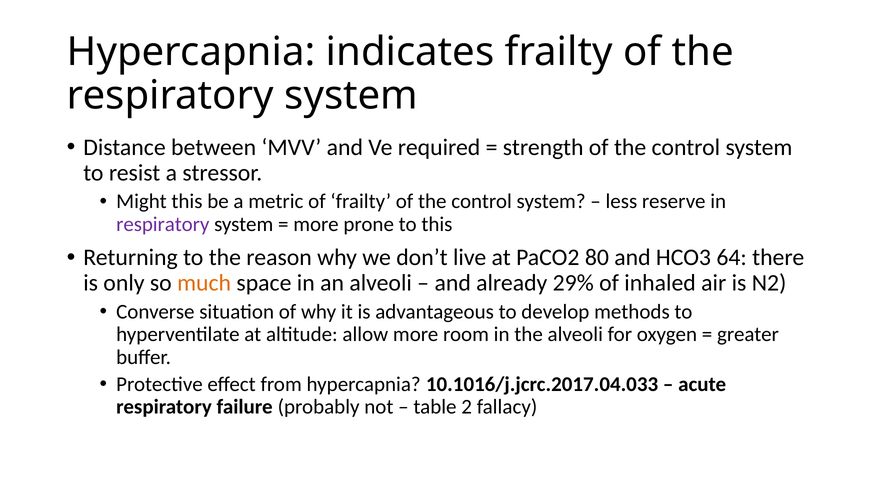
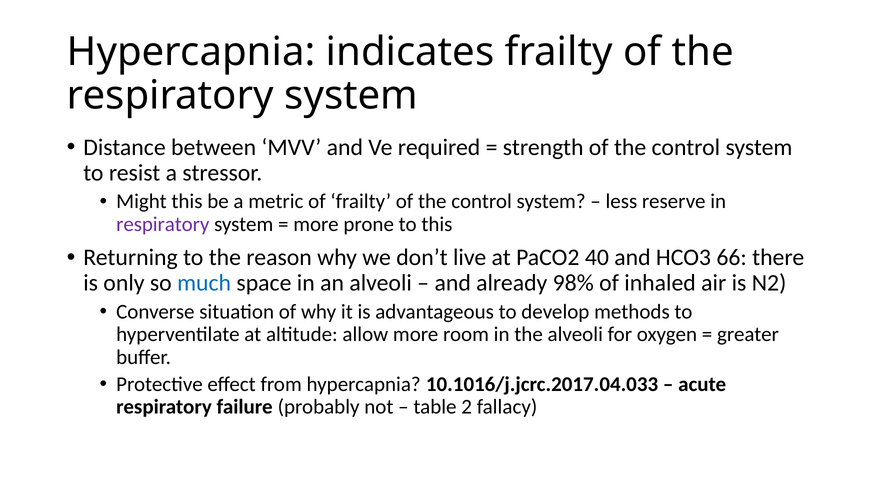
80: 80 -> 40 (597, 258)
64: 64 -> 66 (732, 258)
much colour: orange -> blue (204, 283)
29%: 29% -> 98% (573, 283)
